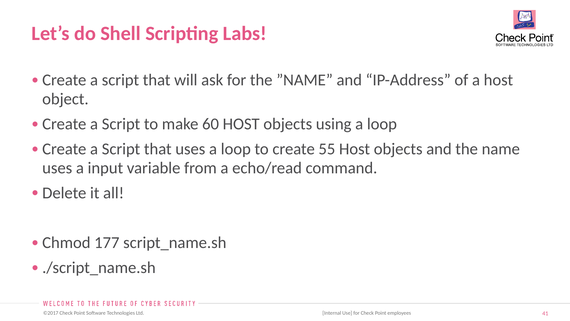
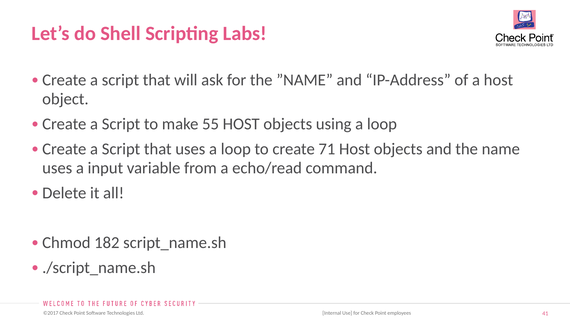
60: 60 -> 55 (211, 124)
55: 55 -> 71 (327, 149)
177: 177 -> 182 (107, 243)
